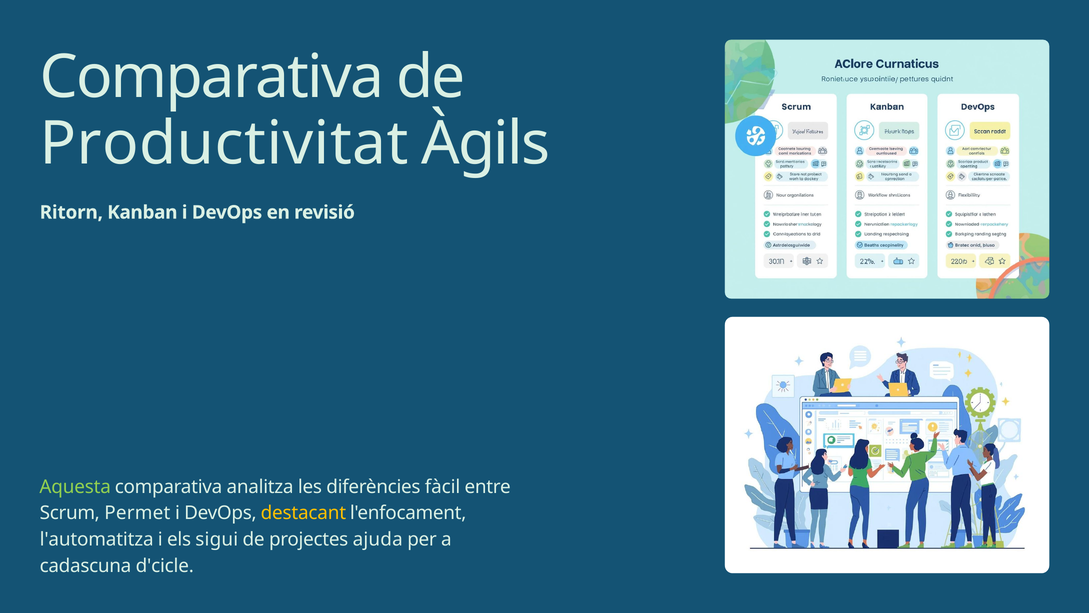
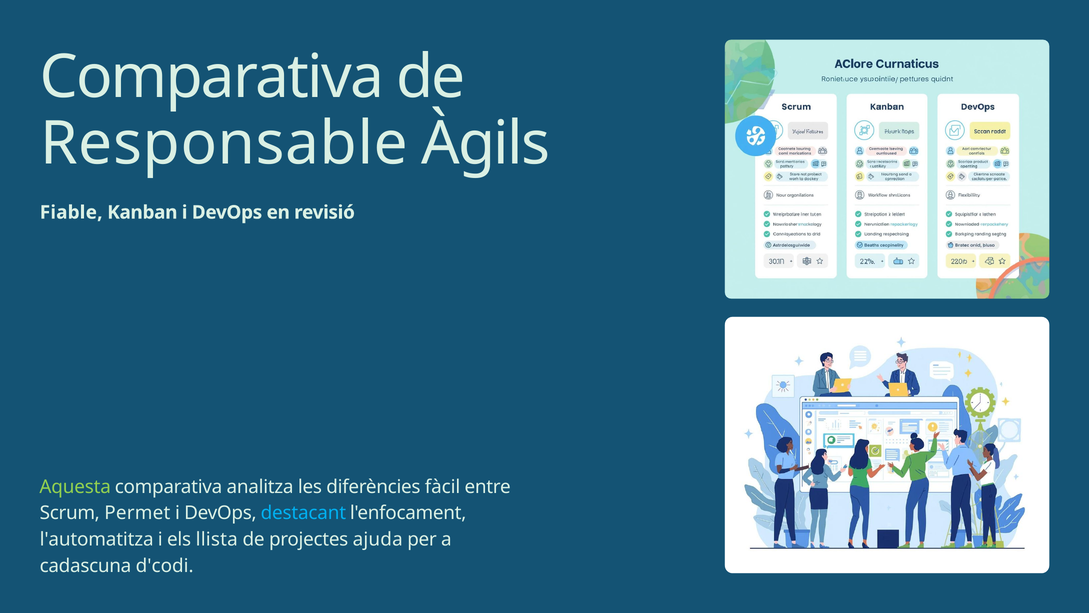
Productivitat: Productivitat -> Responsable (224, 144)
Ritorn: Ritorn -> Fiable (71, 212)
destacant colour: yellow -> light blue (303, 513)
sigui: sigui -> llista (217, 539)
d'cicle: d'cicle -> d'codi (165, 566)
